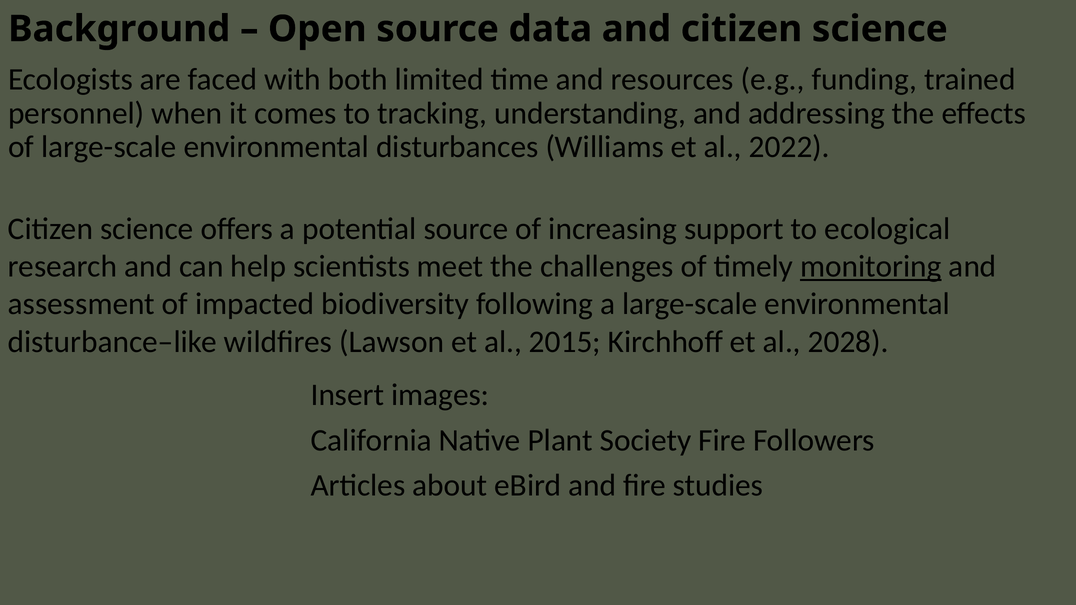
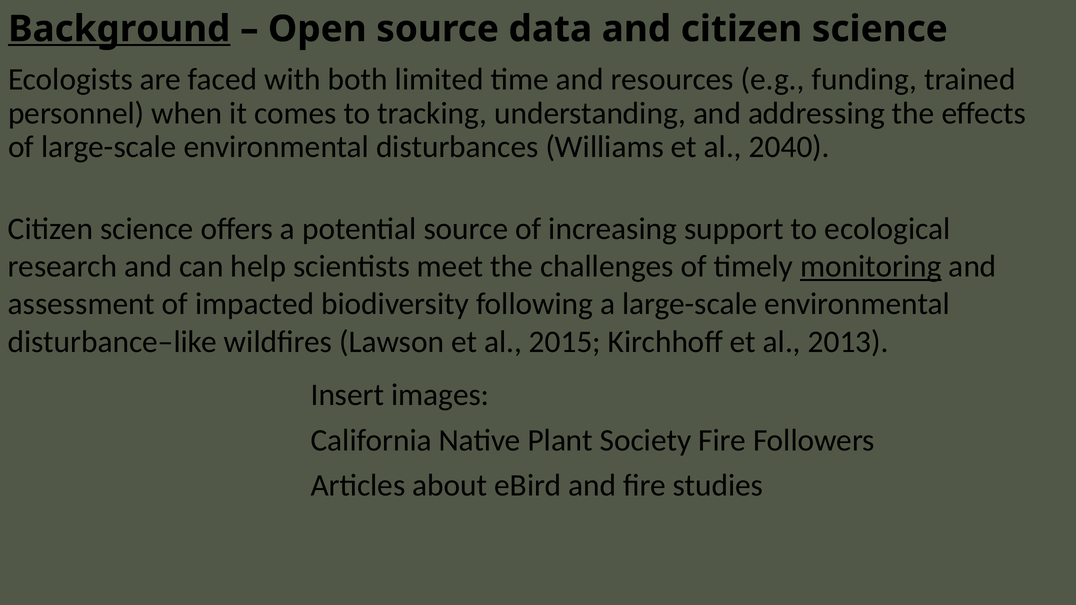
Background underline: none -> present (119, 29)
2022: 2022 -> 2040 (789, 147)
2028: 2028 -> 2013 (848, 342)
